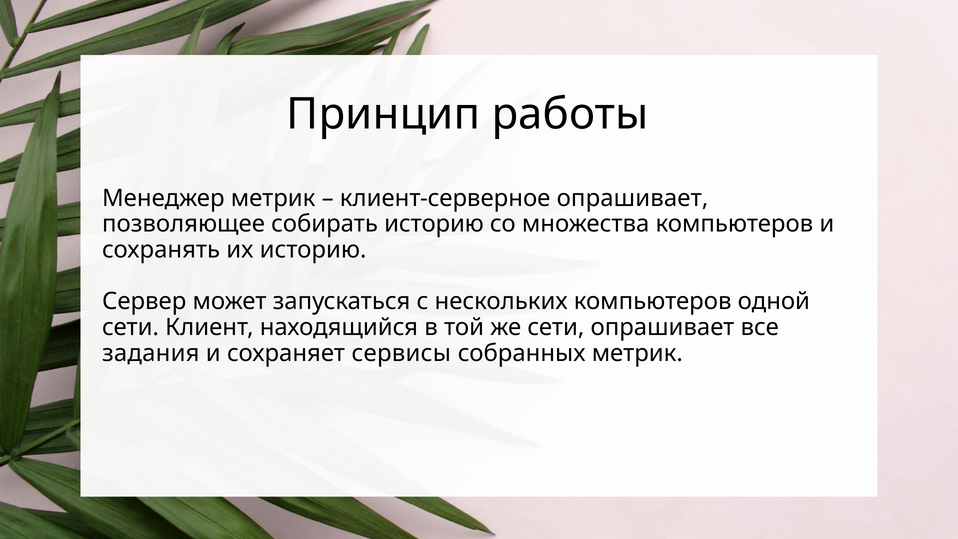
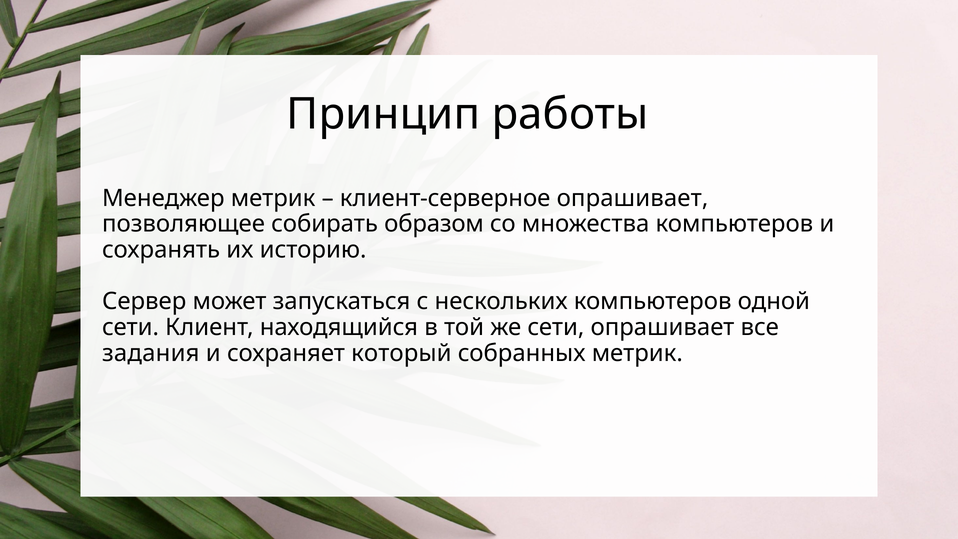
собирать историю: историю -> образом (434, 224)
сервисы: сервисы -> который (401, 353)
